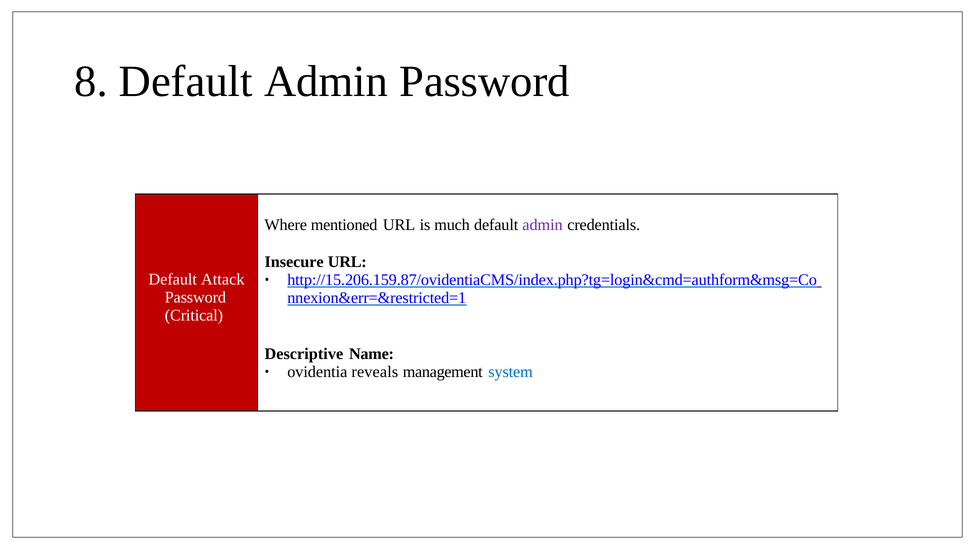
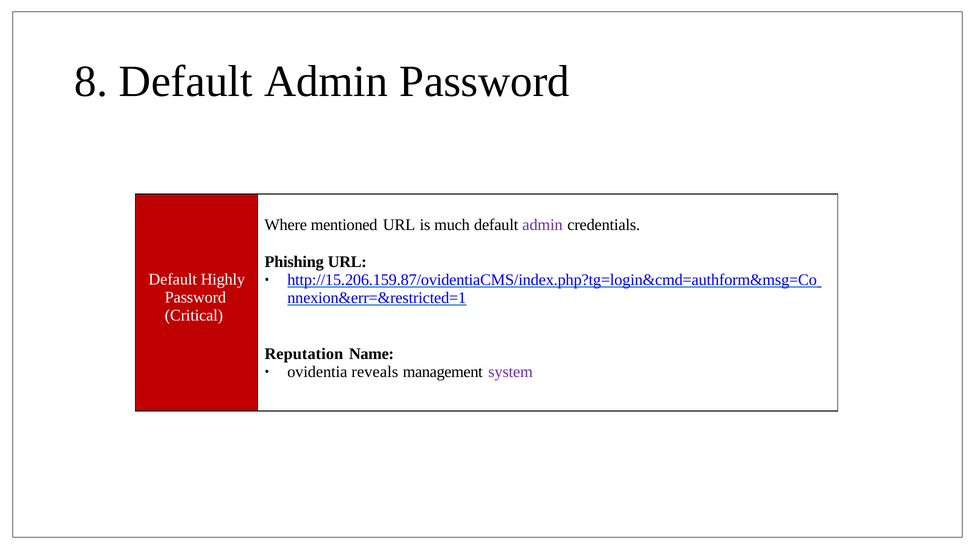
Insecure: Insecure -> Phishing (294, 262)
Attack: Attack -> Highly (223, 279)
Descriptive: Descriptive -> Reputation (304, 354)
system colour: blue -> purple (511, 372)
